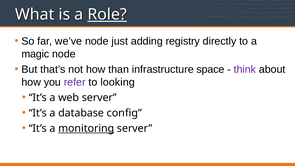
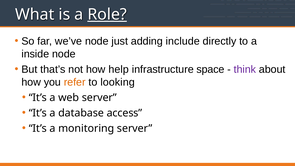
registry: registry -> include (183, 41)
magic: magic -> inside (35, 54)
than: than -> help (119, 69)
refer colour: purple -> orange (75, 82)
config: config -> access (124, 113)
monitoring underline: present -> none (86, 128)
